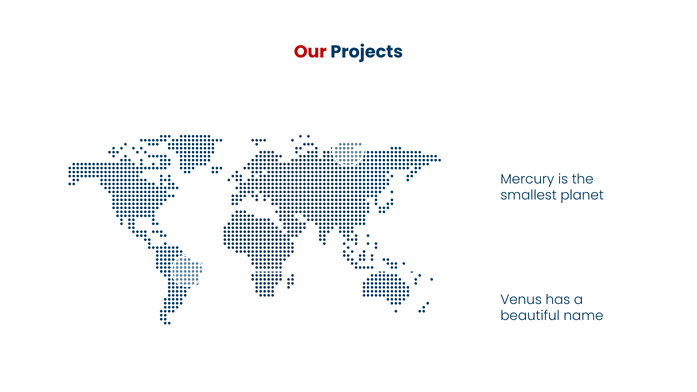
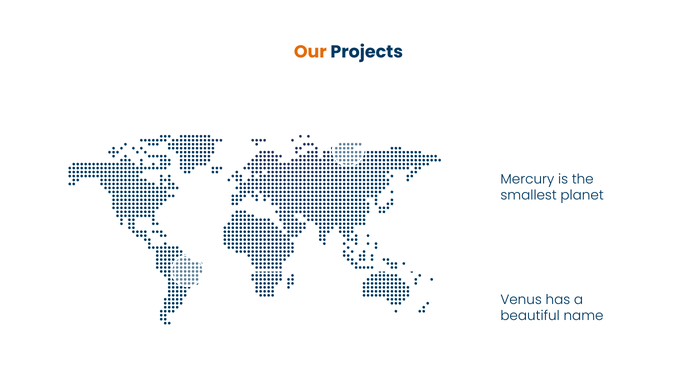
Our colour: red -> orange (310, 52)
